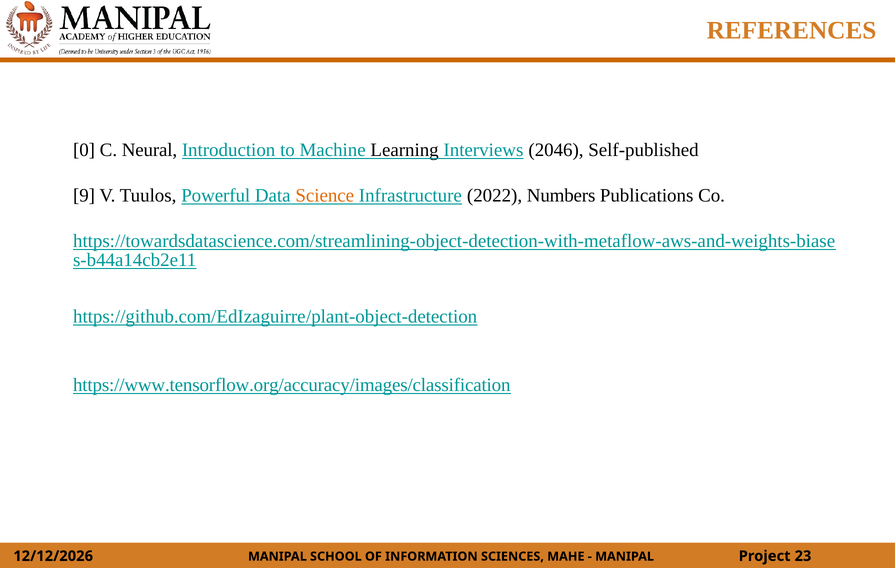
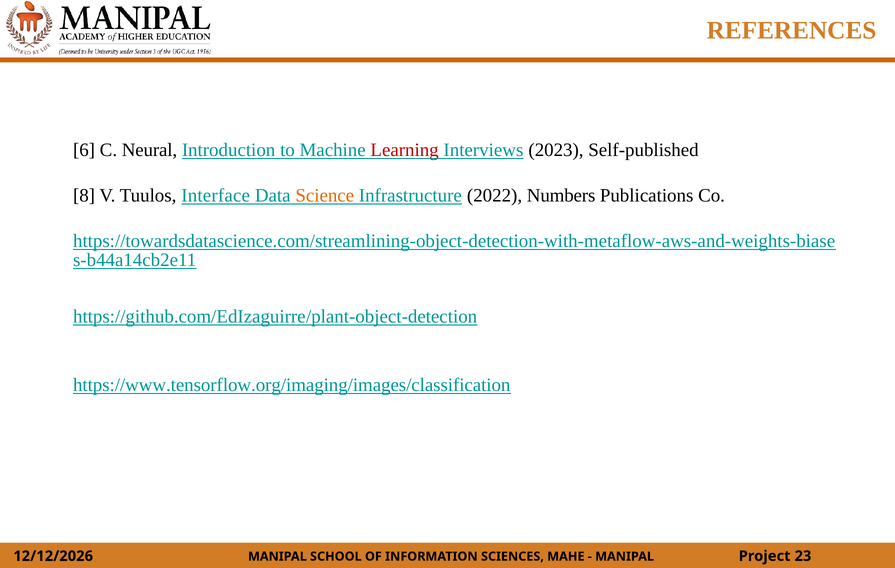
0: 0 -> 6 (84, 150)
Learning colour: black -> red (405, 150)
2046: 2046 -> 2023 (556, 150)
9: 9 -> 8 (84, 196)
Powerful: Powerful -> Interface (216, 196)
https://www.tensorflow.org/accuracy/images/classification: https://www.tensorflow.org/accuracy/images/classification -> https://www.tensorflow.org/imaging/images/classification (292, 385)
